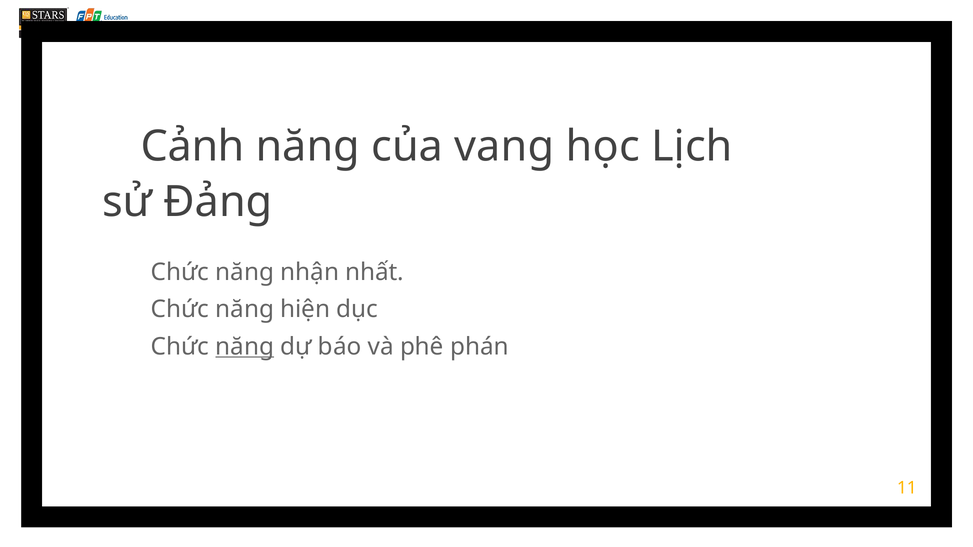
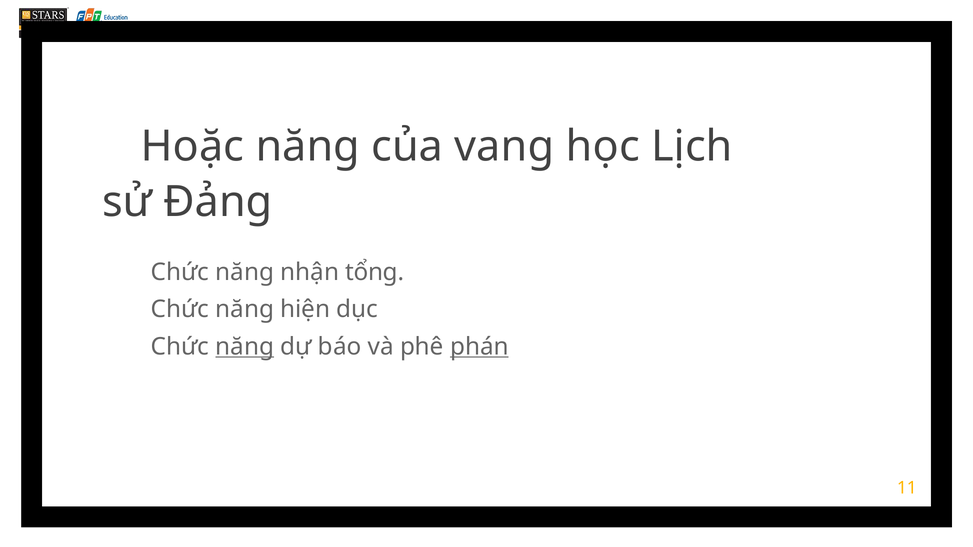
Cảnh: Cảnh -> Hoặc (192, 147)
nhất: nhất -> tổng (375, 272)
phán underline: none -> present (479, 347)
